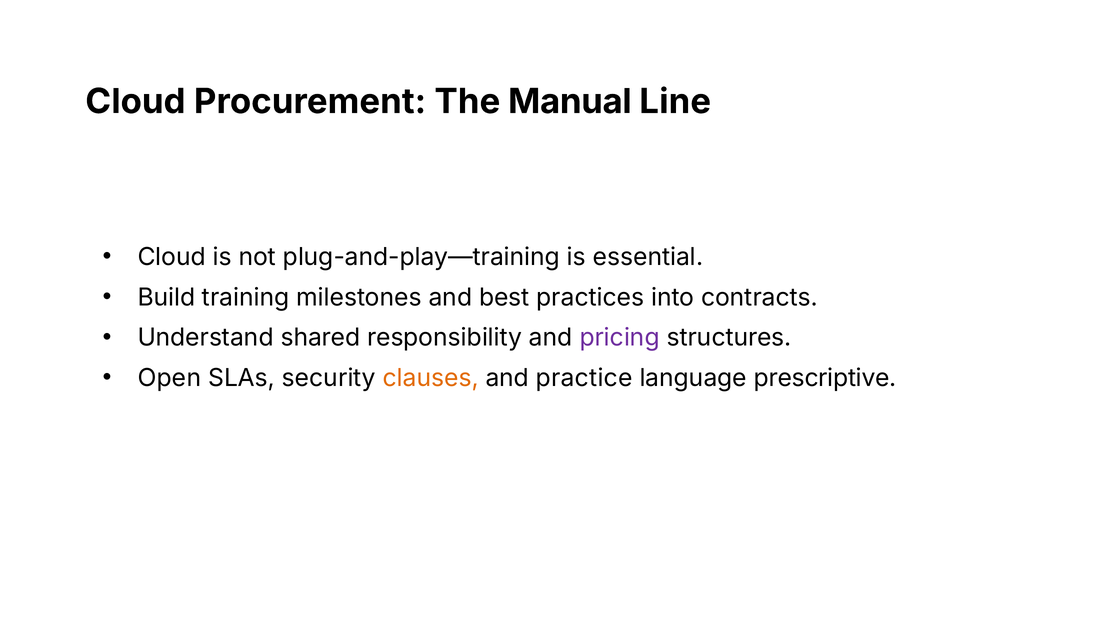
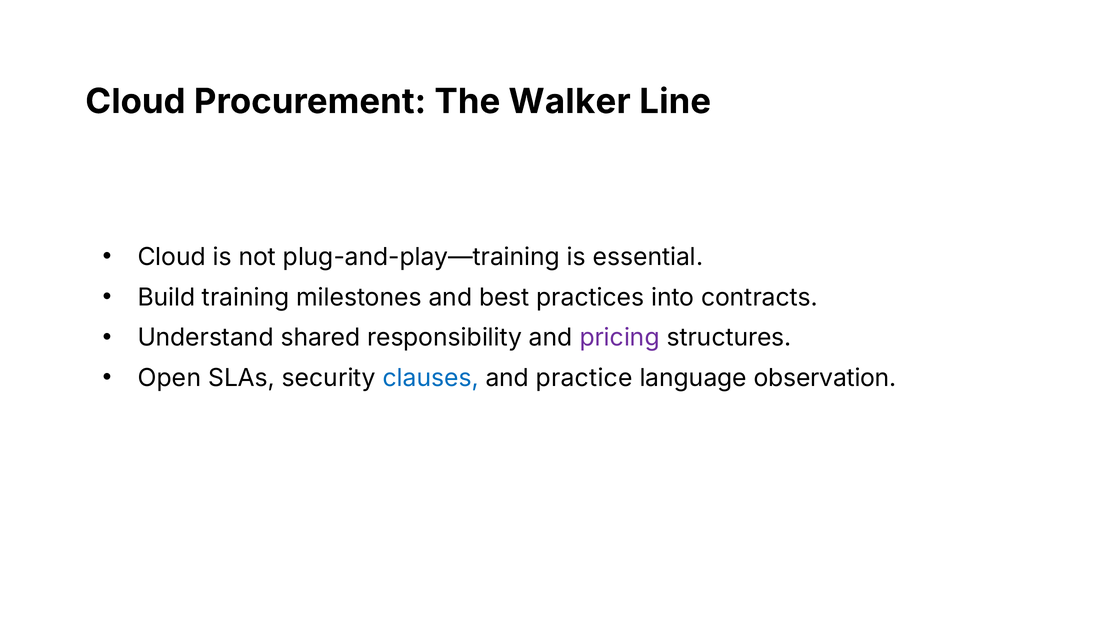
Manual: Manual -> Walker (570, 102)
clauses colour: orange -> blue (431, 378)
prescriptive: prescriptive -> observation (825, 378)
